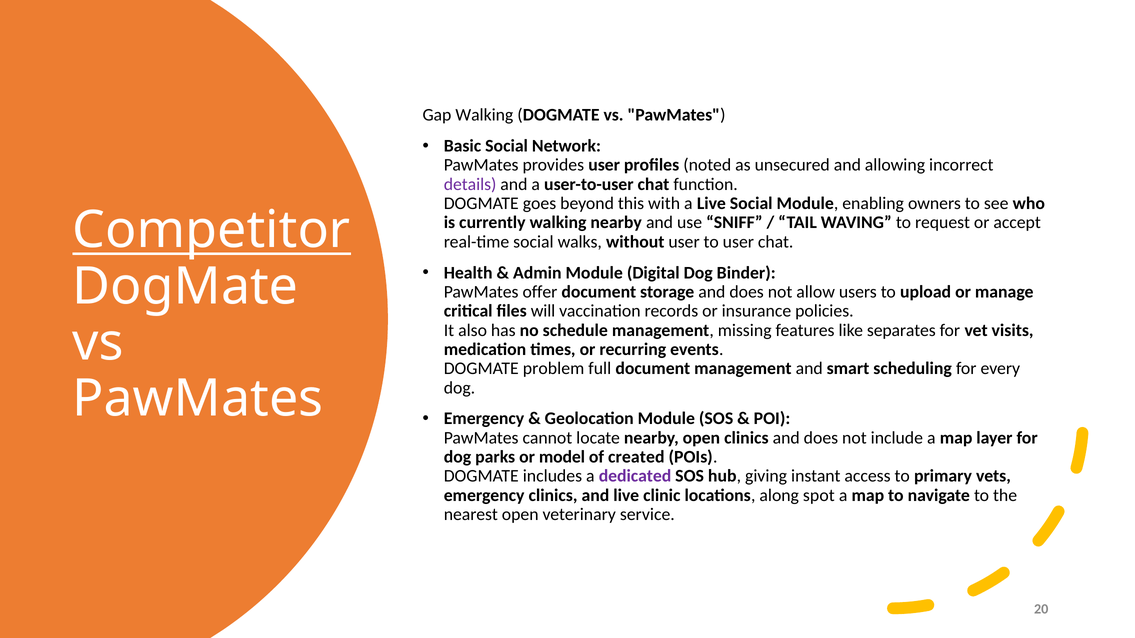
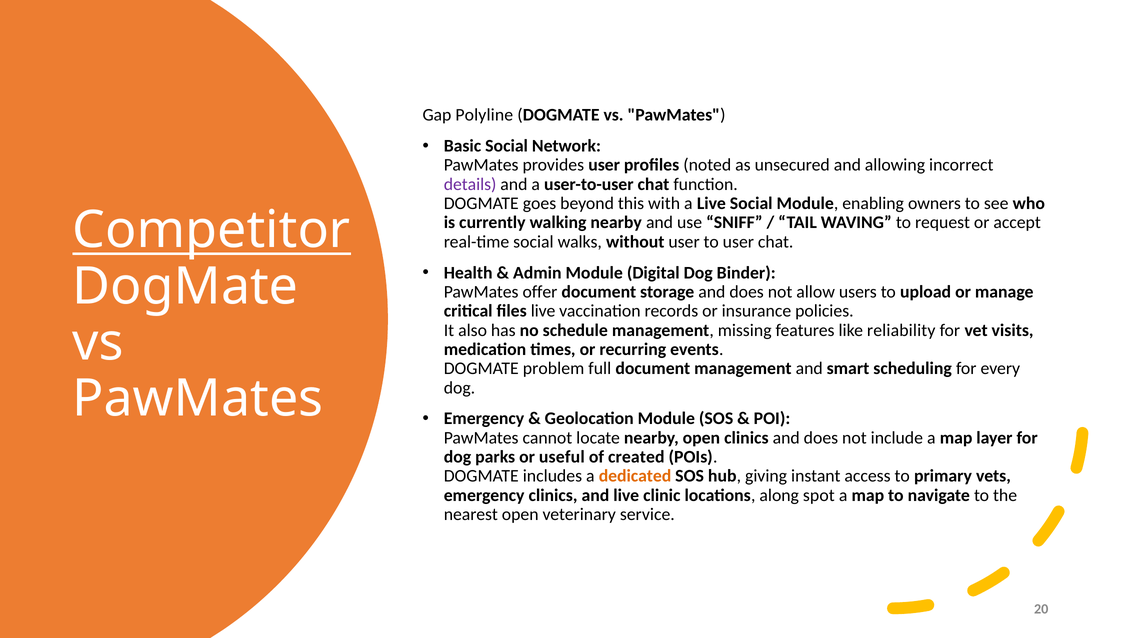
Gap Walking: Walking -> Polyline (484, 115)
files will: will -> live (543, 311)
separates: separates -> reliability (901, 330)
model: model -> useful (562, 457)
dedicated colour: purple -> orange (635, 476)
